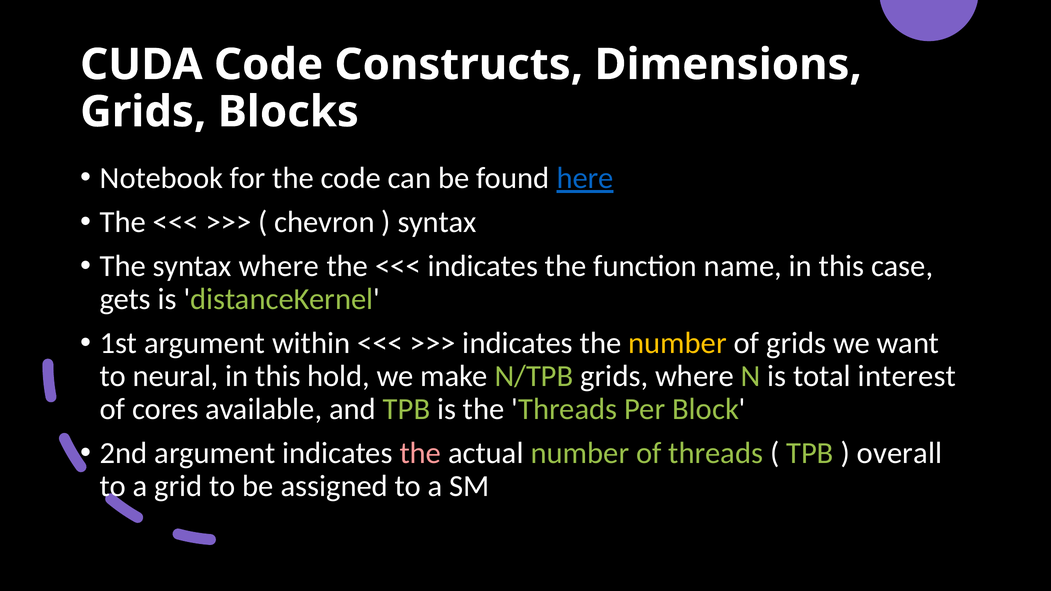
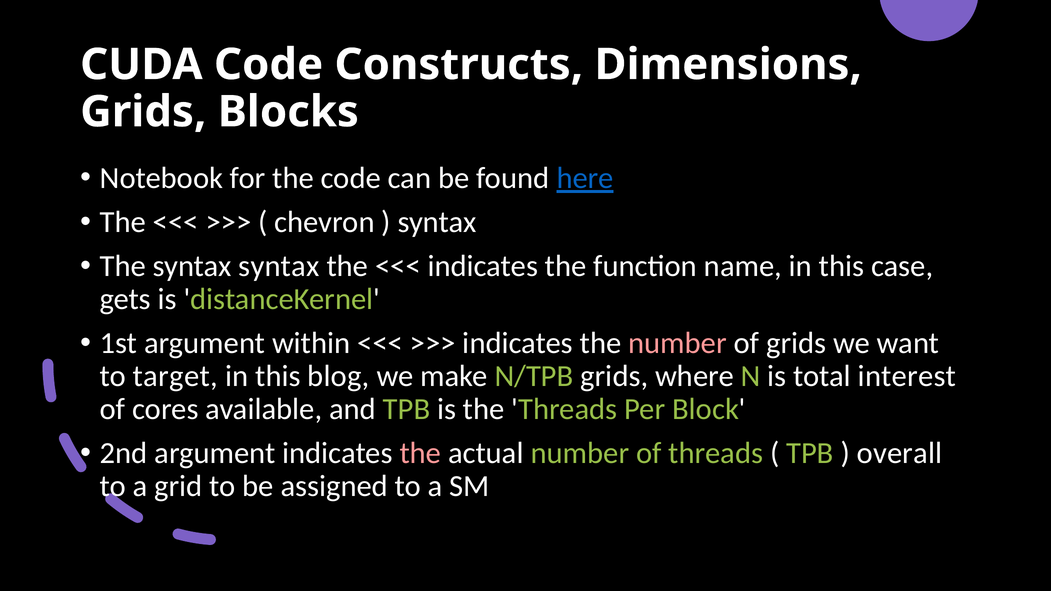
syntax where: where -> syntax (279, 266)
number colour: yellow -> pink (678, 343)
neural: neural -> target (175, 376)
hold: hold -> blog (338, 376)
